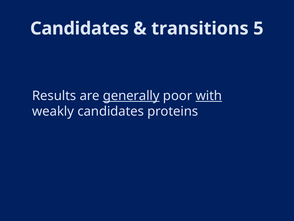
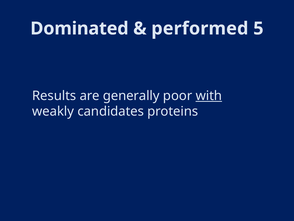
Candidates: Candidates -> Dominated (79, 28)
transitions: transitions -> performed (200, 28)
generally underline: present -> none (131, 96)
